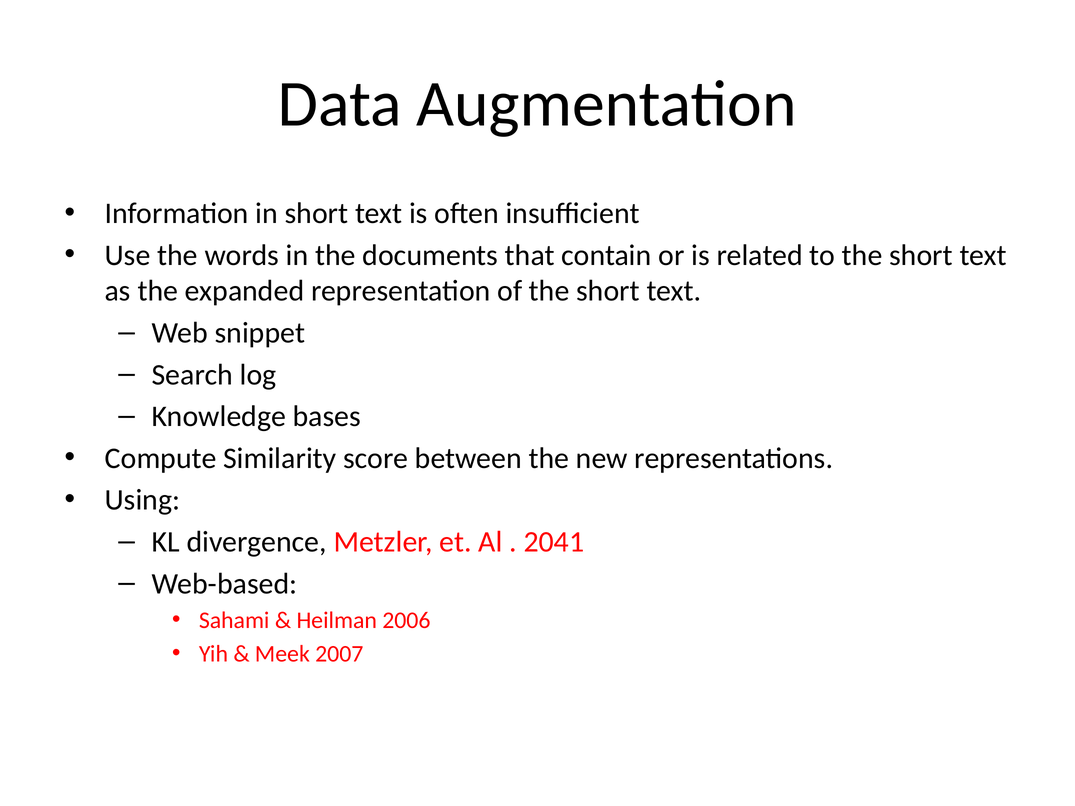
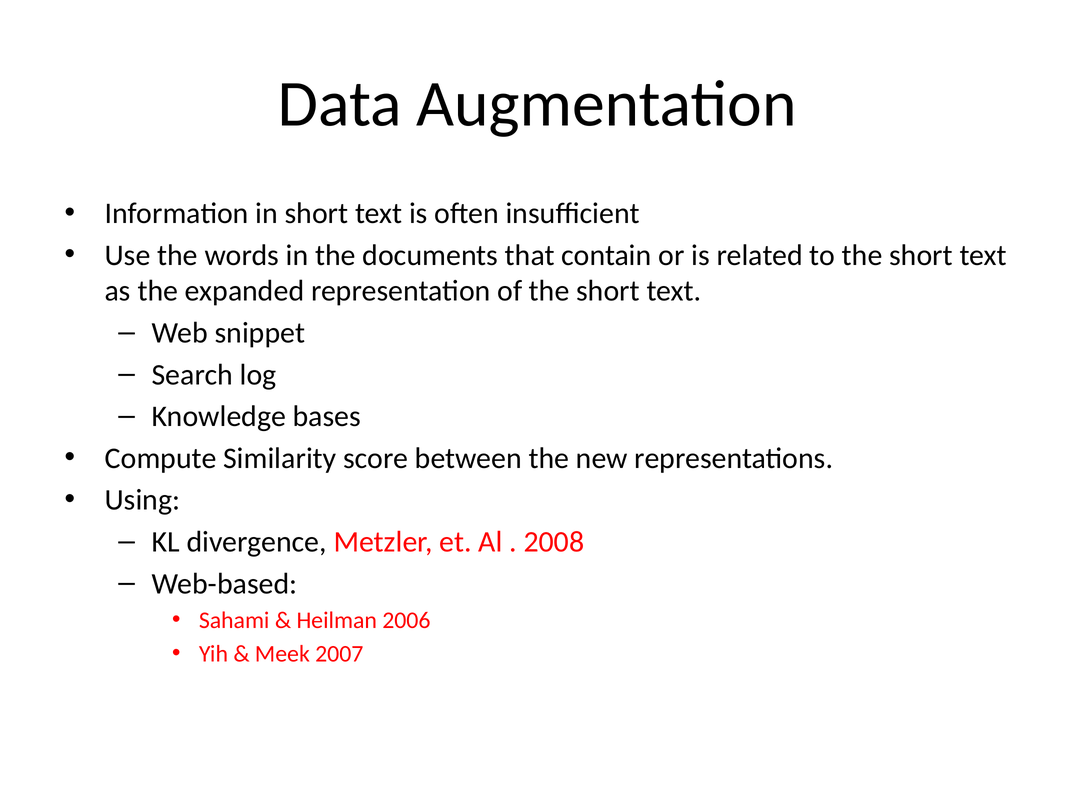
2041: 2041 -> 2008 (554, 542)
